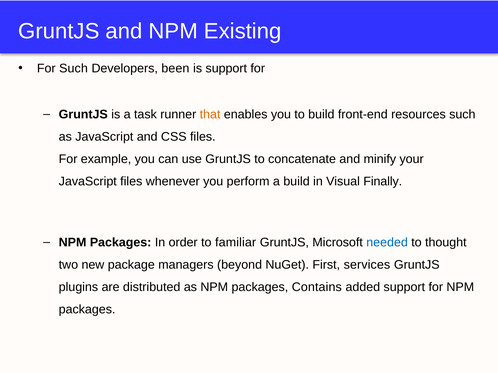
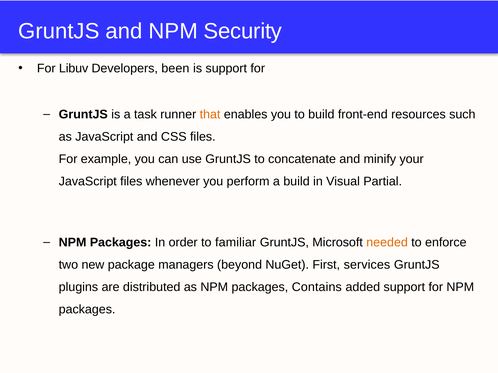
Existing: Existing -> Security (243, 31)
For Such: Such -> Libuv (74, 68)
Finally: Finally -> Partial (383, 182)
needed colour: blue -> orange (387, 243)
thought: thought -> enforce (446, 243)
